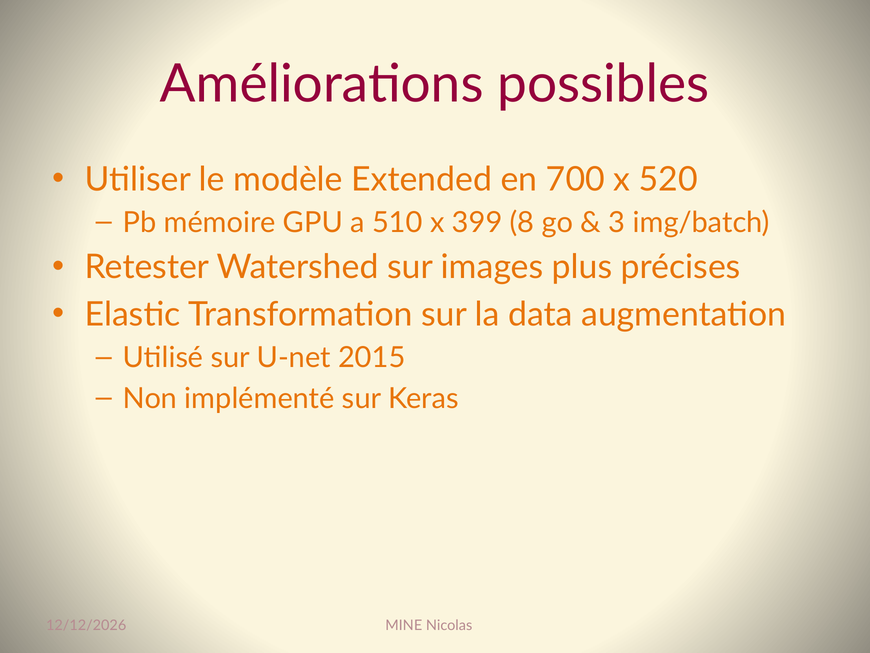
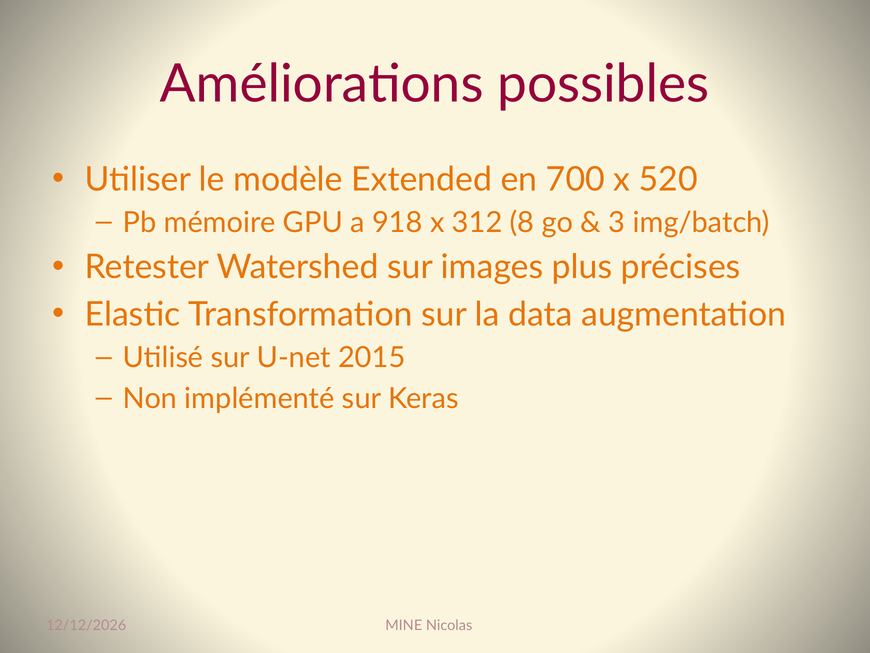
510: 510 -> 918 (397, 222)
399: 399 -> 312 (477, 222)
